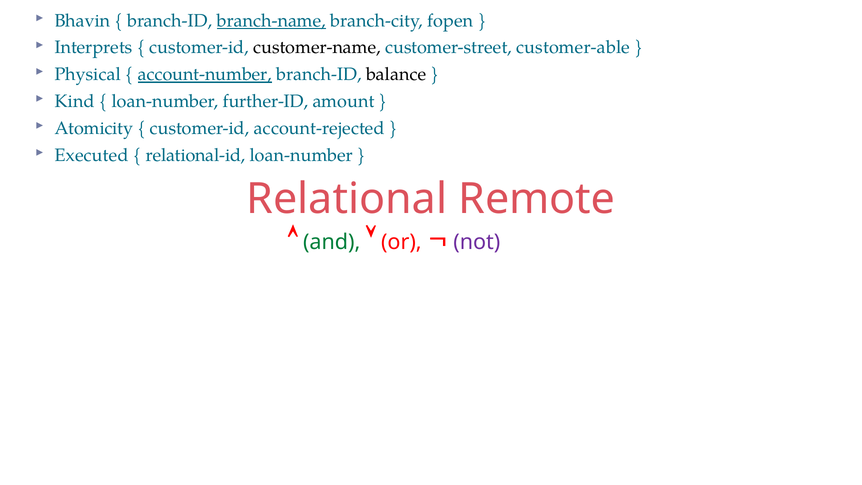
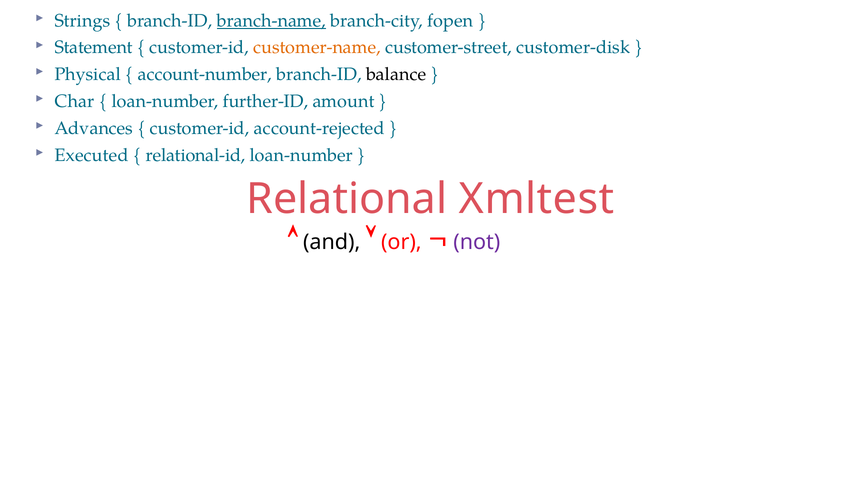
Bhavin: Bhavin -> Strings (82, 21)
Interprets: Interprets -> Statement (94, 48)
customer-name colour: black -> orange (317, 48)
customer-able: customer-able -> customer-disk (573, 48)
account-number underline: present -> none (205, 75)
Kind: Kind -> Char (75, 101)
Atomicity: Atomicity -> Advances (94, 128)
Remote: Remote -> Xmltest (537, 199)
and colour: green -> black (332, 242)
